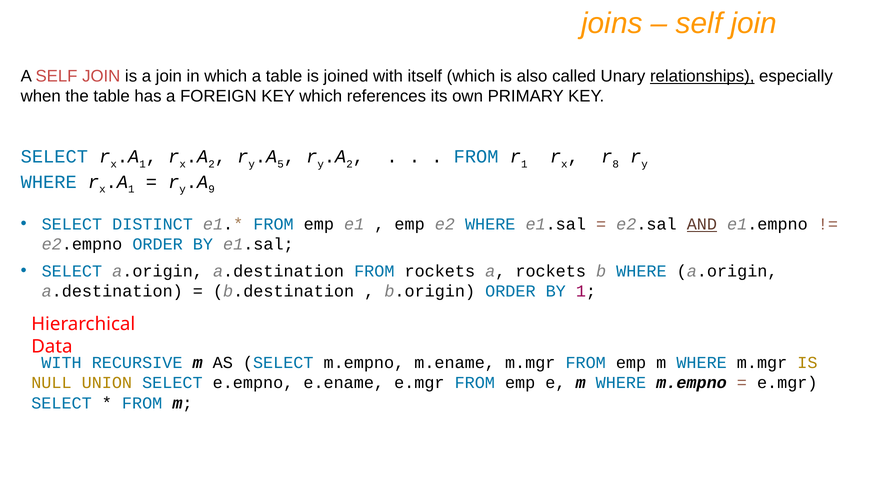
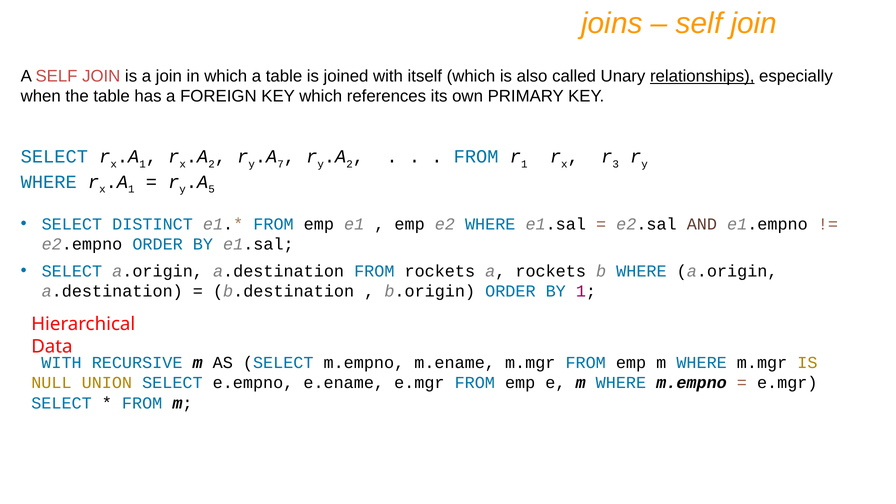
5: 5 -> 7 (281, 164)
8: 8 -> 3 (616, 164)
9: 9 -> 5 (212, 189)
AND underline: present -> none (702, 224)
